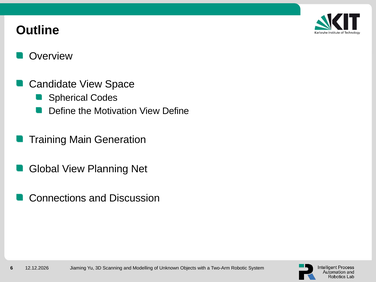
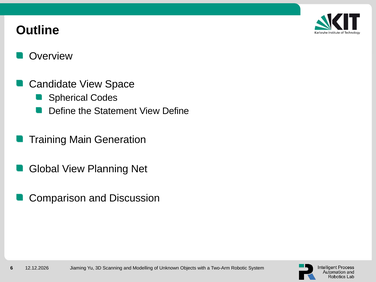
Motivation: Motivation -> Statement (115, 111)
Connections: Connections -> Comparison (57, 198)
